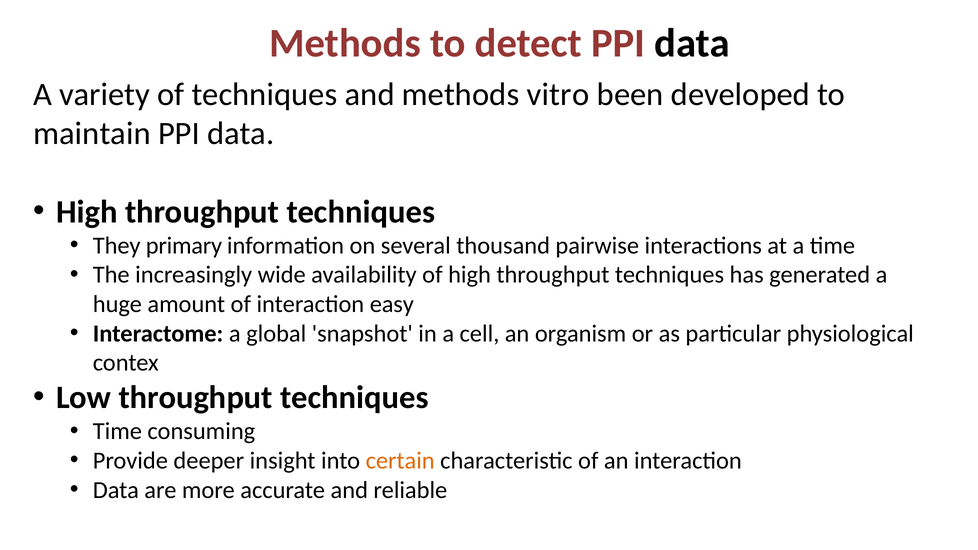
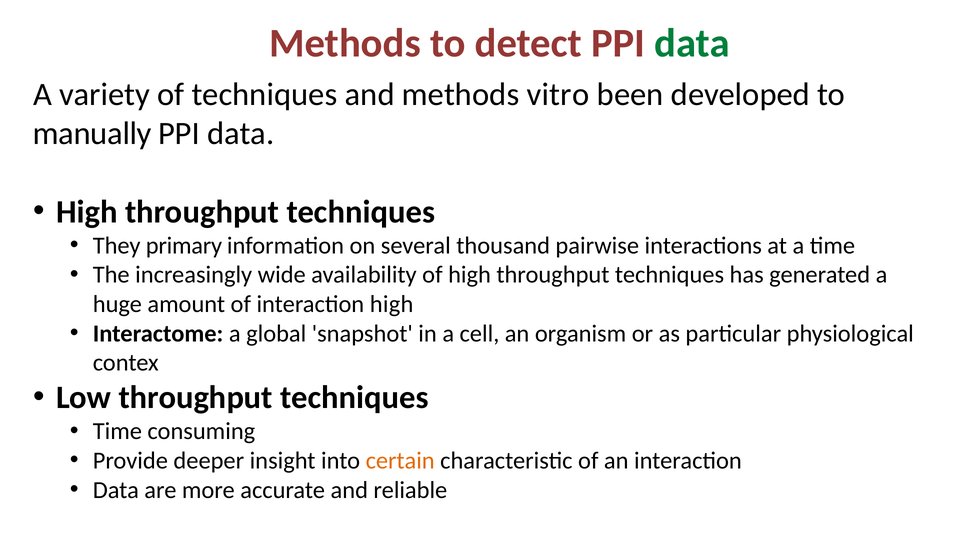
data colour: black -> green (692, 43)
maintain: maintain -> manually (92, 134)
interaction easy: easy -> high (392, 304)
